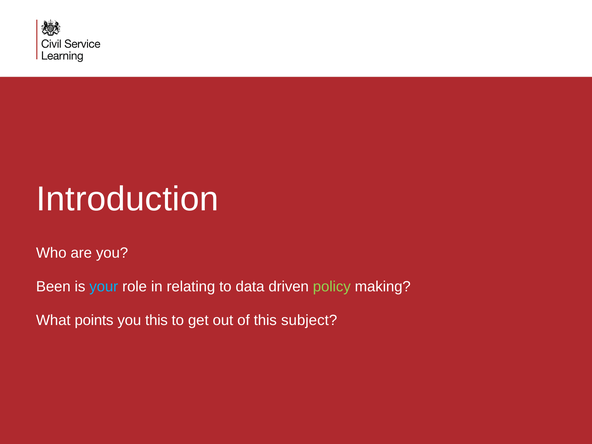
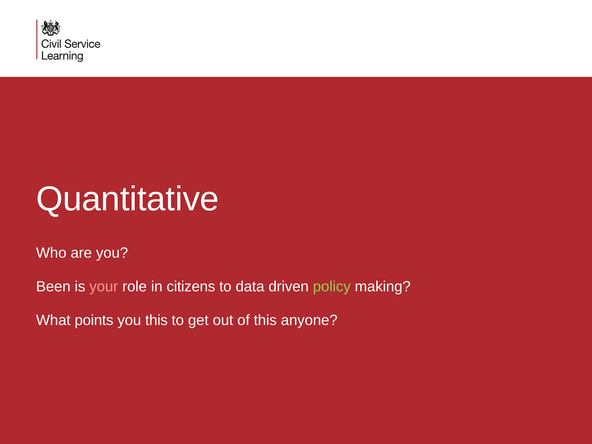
Introduction: Introduction -> Quantitative (128, 199)
your colour: light blue -> pink (104, 287)
relating: relating -> citizens (191, 287)
subject: subject -> anyone (309, 320)
